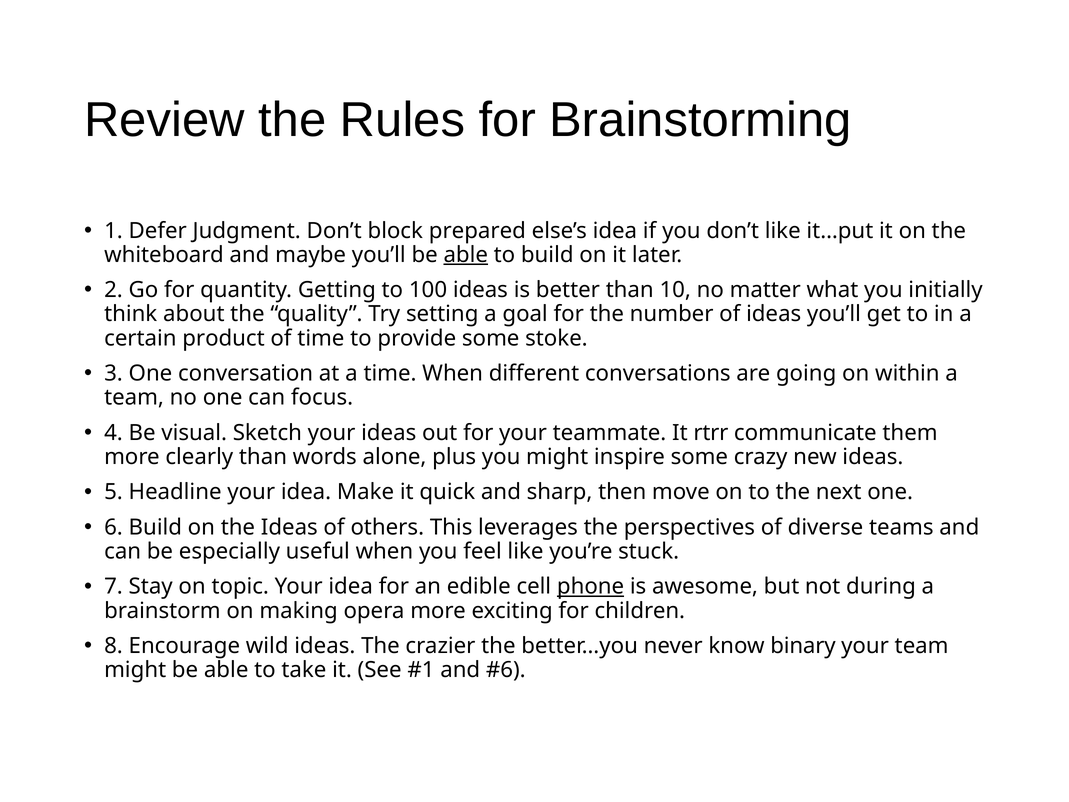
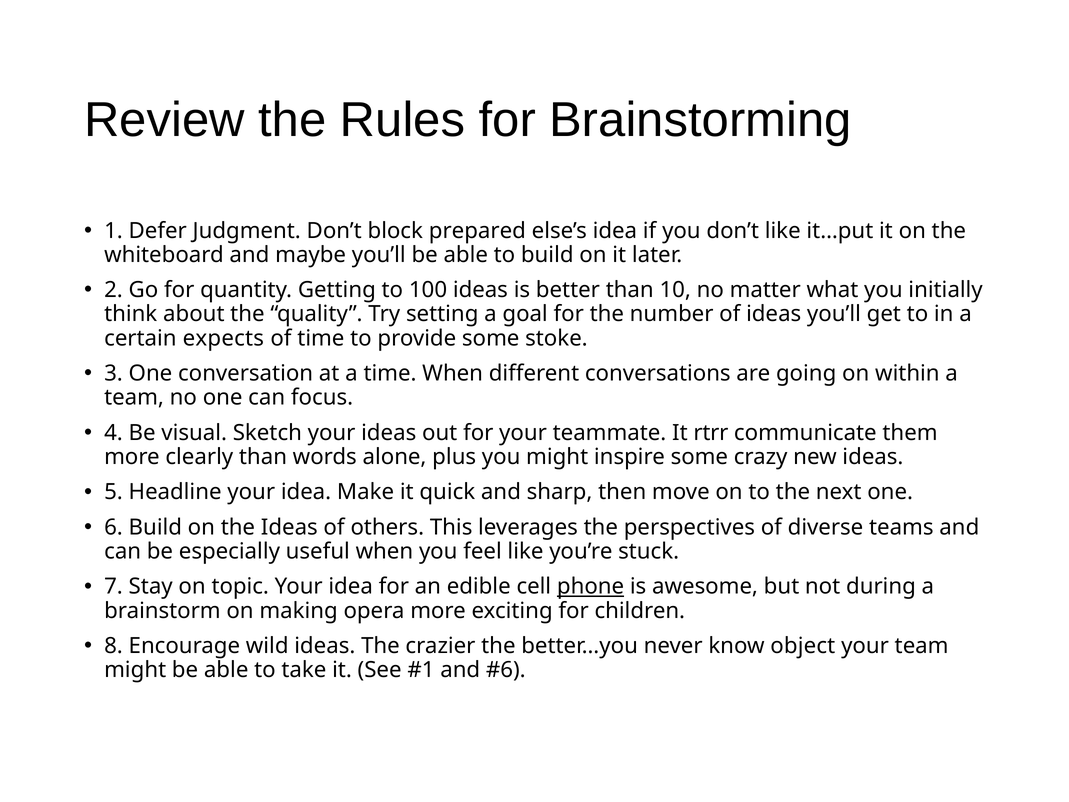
able underline: present -> none (466, 255)
product: product -> expects (223, 338)
binary: binary -> object (803, 646)
